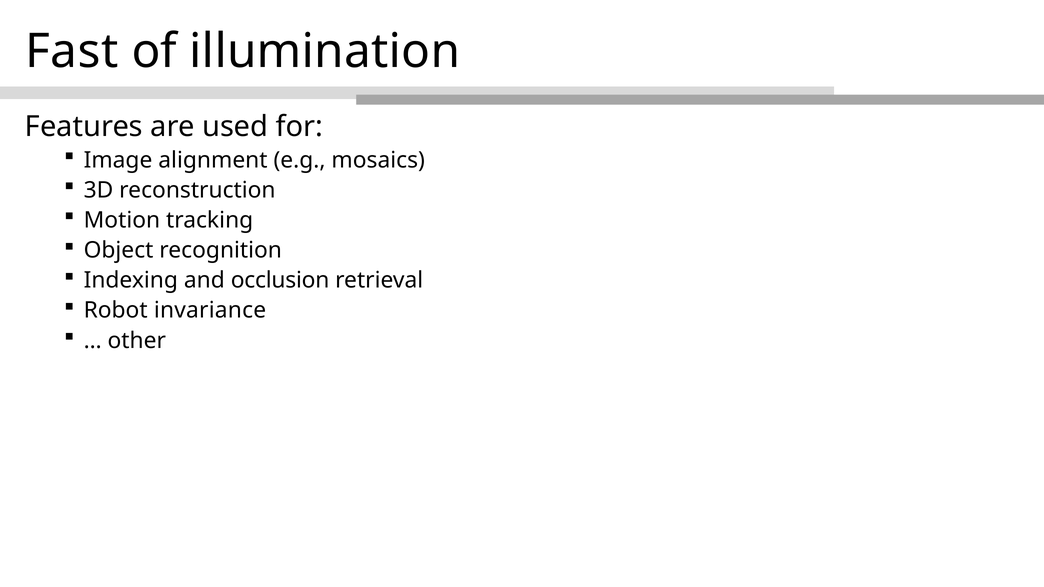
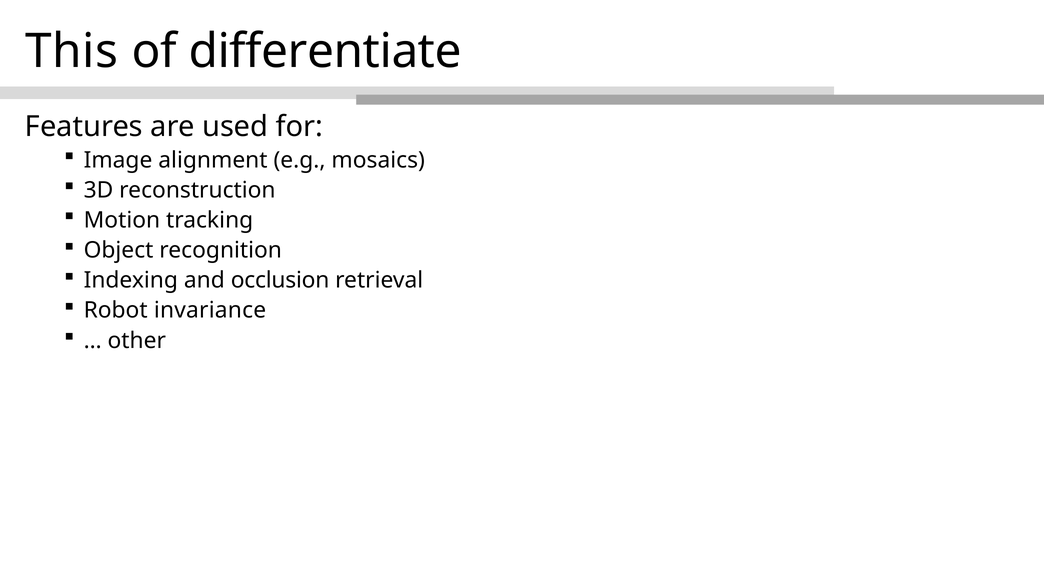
Fast: Fast -> This (72, 51)
illumination: illumination -> differentiate (325, 51)
